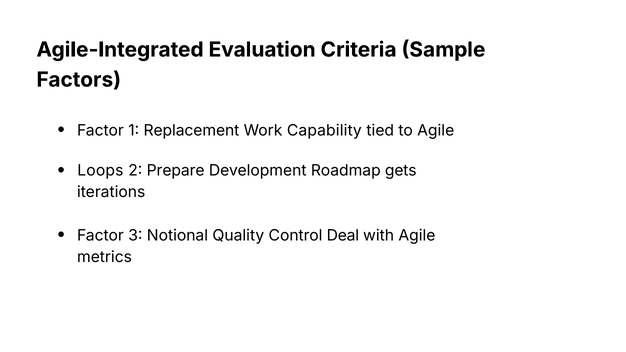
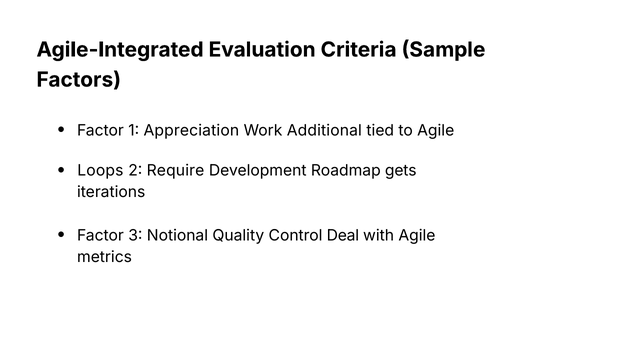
Replacement: Replacement -> Appreciation (191, 130)
Capability: Capability -> Additional (324, 130)
Prepare: Prepare -> Require (176, 171)
